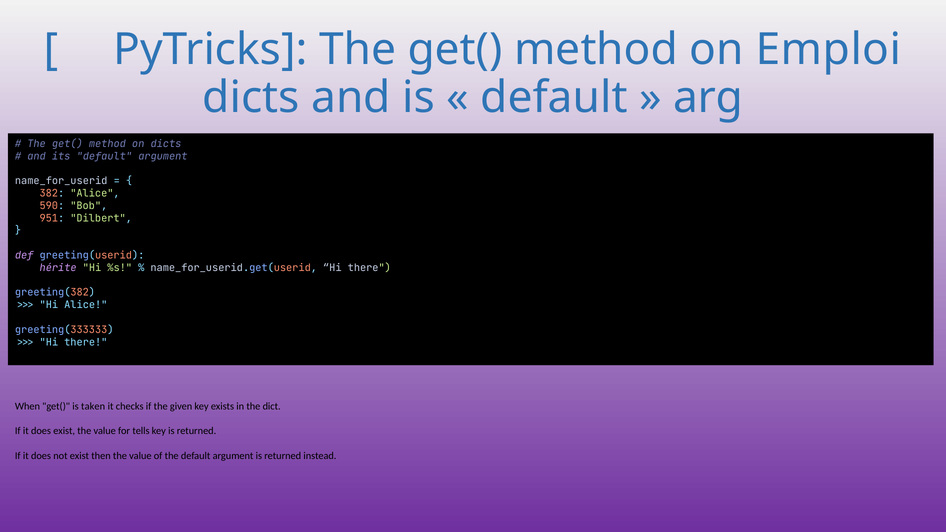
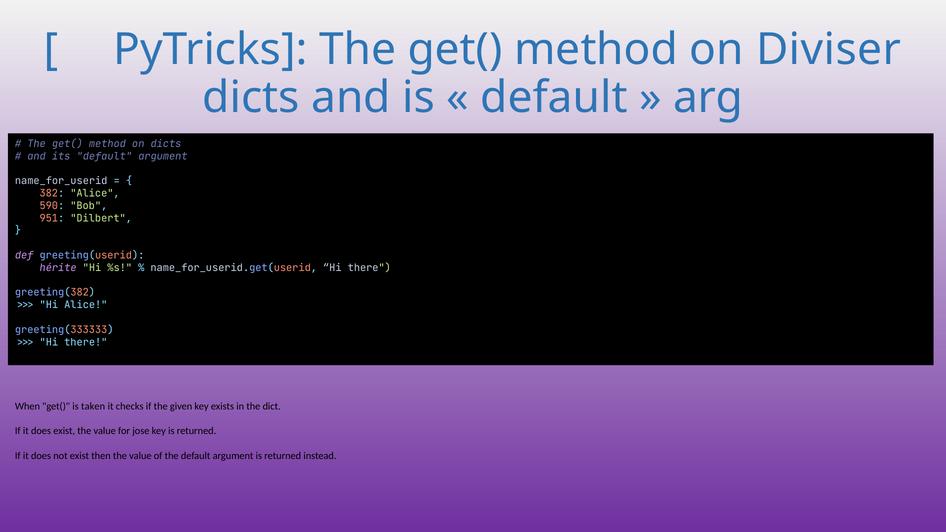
Emploi: Emploi -> Diviser (829, 50)
tells: tells -> jose (141, 431)
